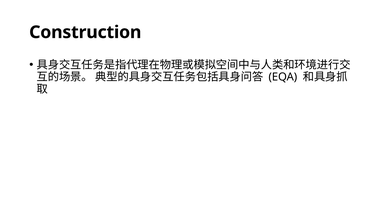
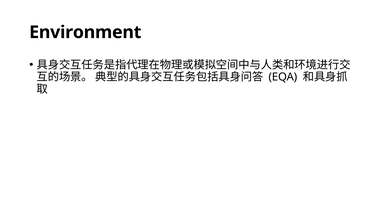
Construction: Construction -> Environment (85, 32)
